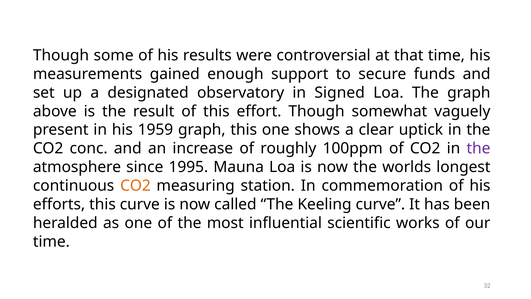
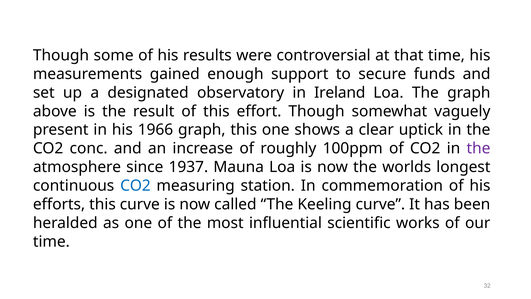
Signed: Signed -> Ireland (340, 93)
1959: 1959 -> 1966 (155, 130)
1995: 1995 -> 1937 (188, 167)
CO2 colour: orange -> blue (135, 186)
